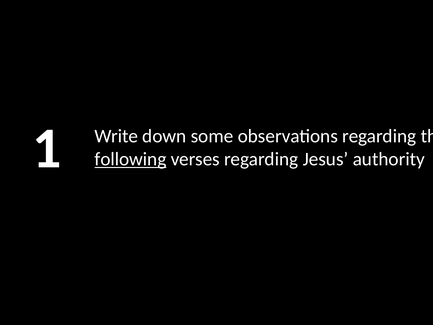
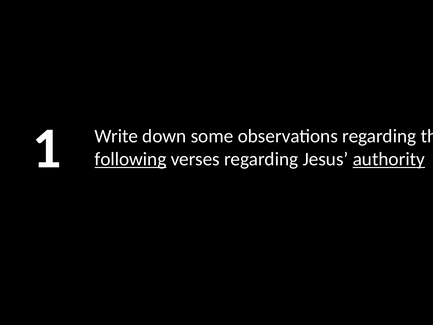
authority underline: none -> present (389, 159)
